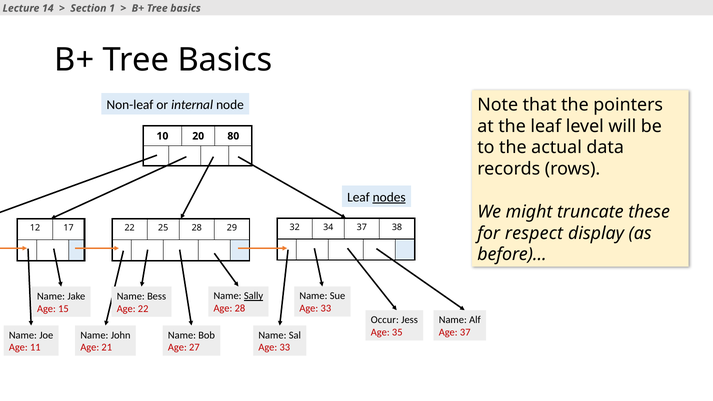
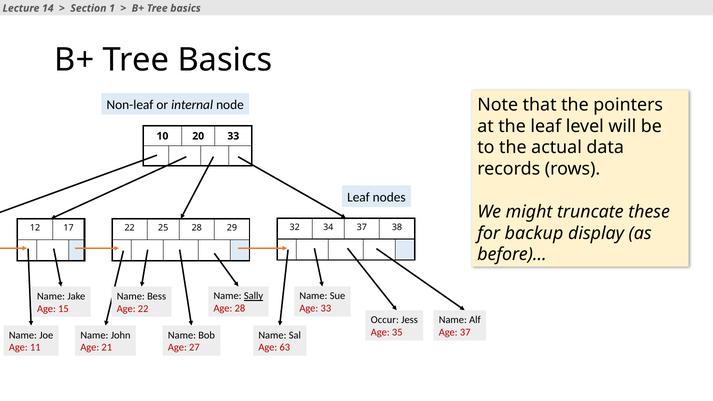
20 80: 80 -> 33 (233, 136)
nodes underline: present -> none (389, 197)
respect: respect -> backup (534, 233)
33: 33 -> 63 (285, 348)
